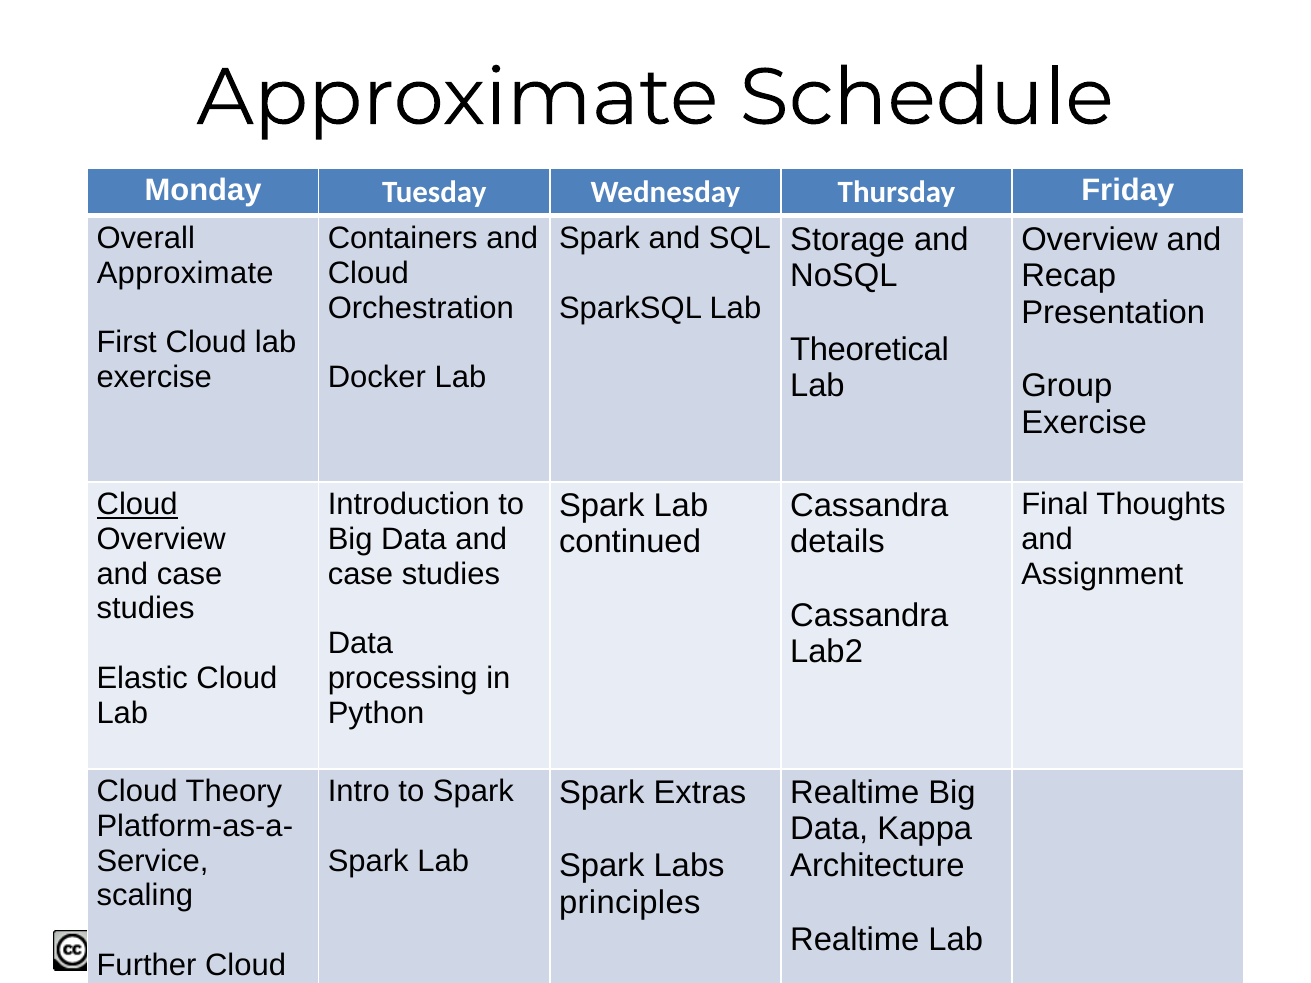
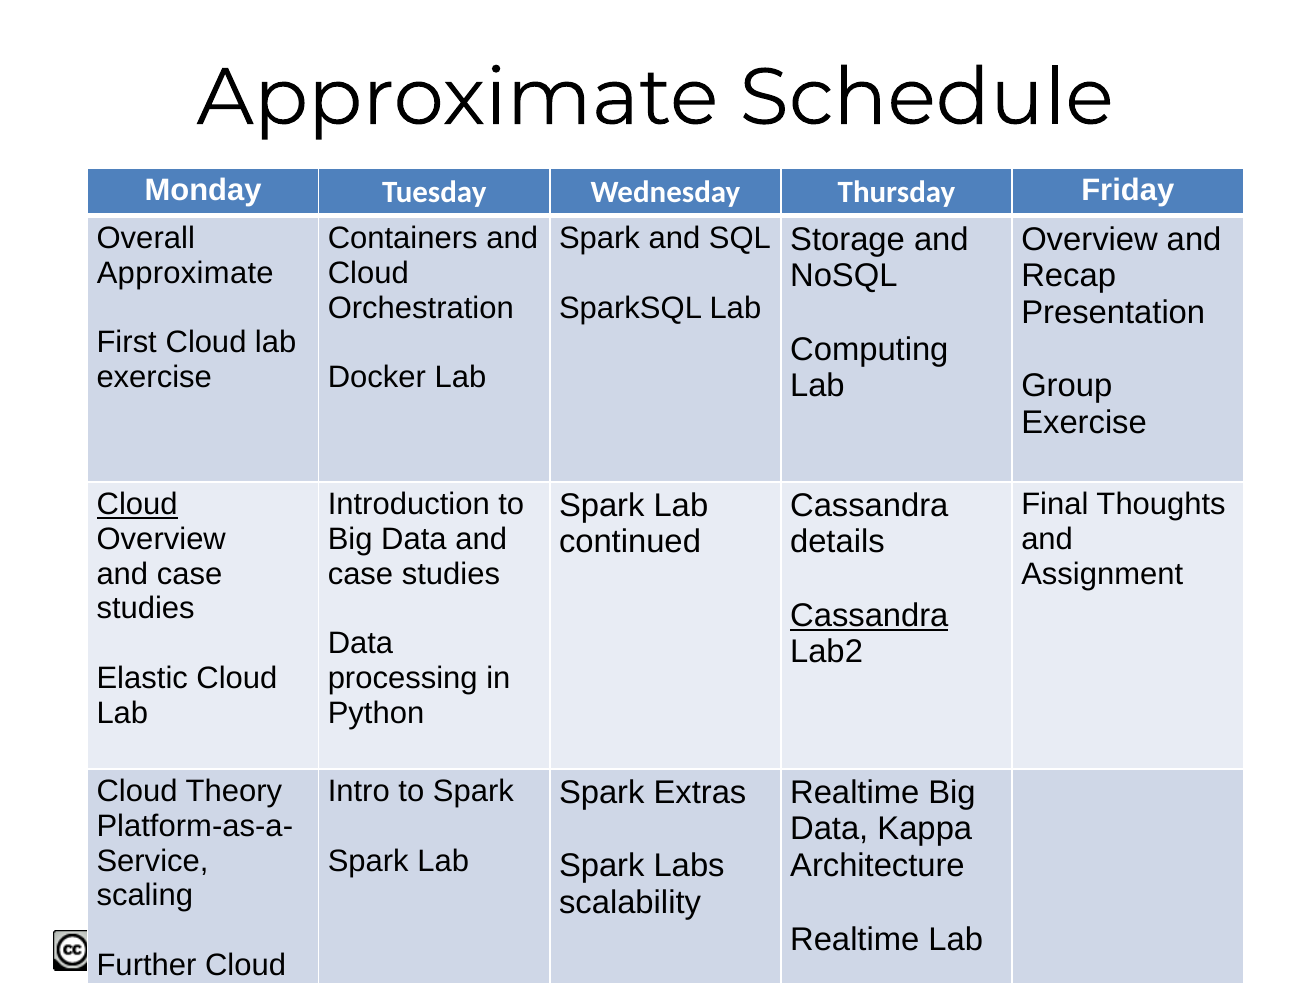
Theoretical: Theoretical -> Computing (869, 350)
Cassandra underline: none -> present (869, 616)
principles: principles -> scalability (630, 903)
